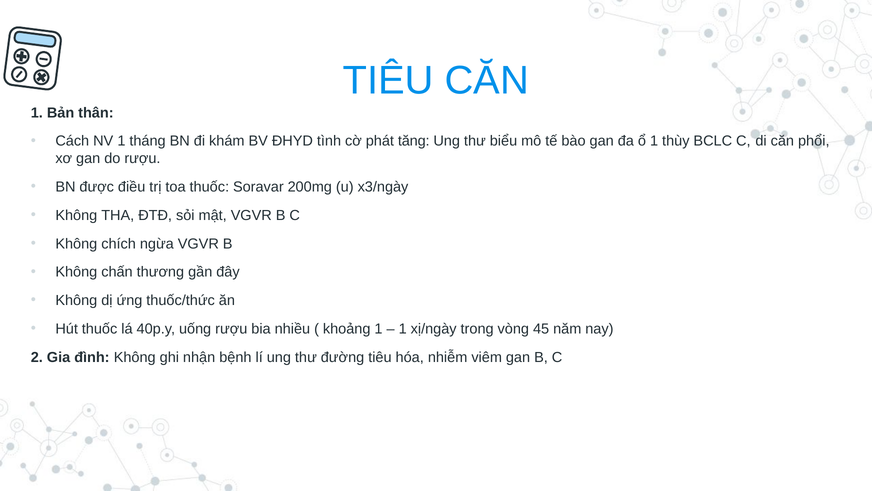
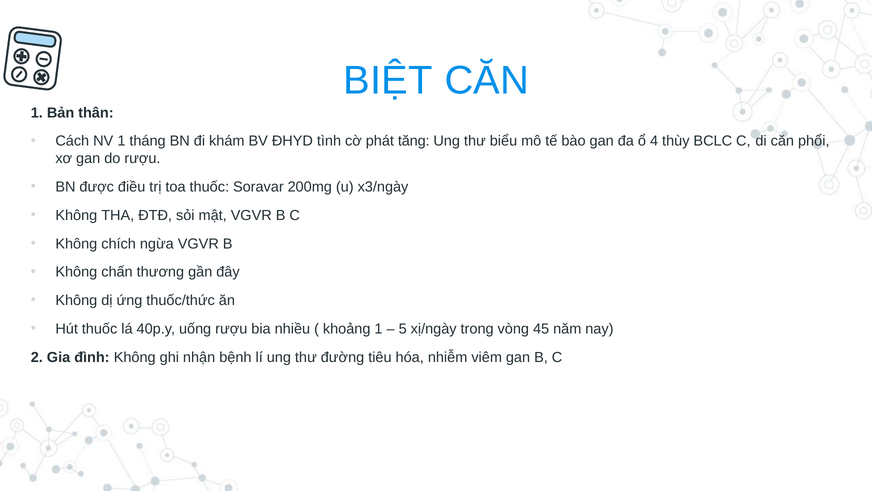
TIÊU: TIÊU -> BIỆT (388, 81)
ổ 1: 1 -> 4 (654, 141)
1: 1 -> 5 (403, 329)
